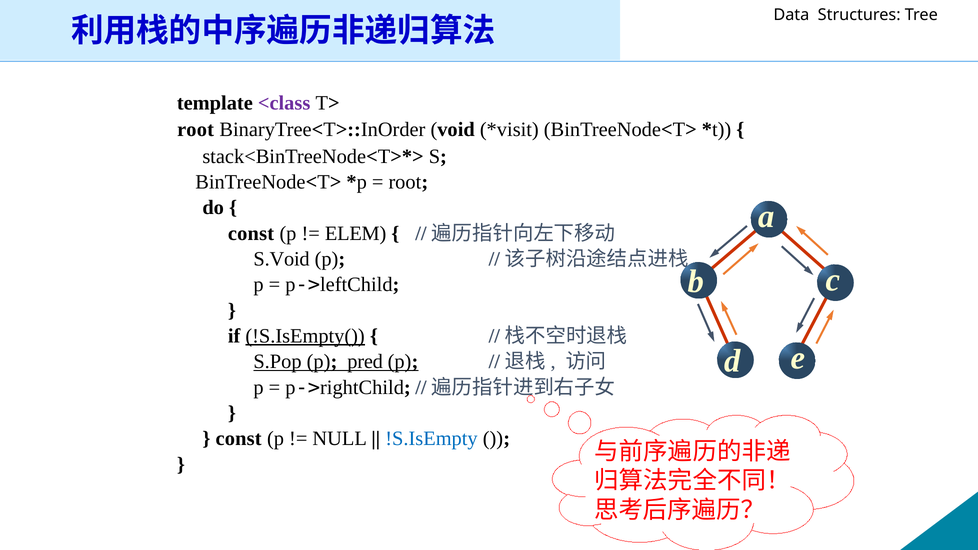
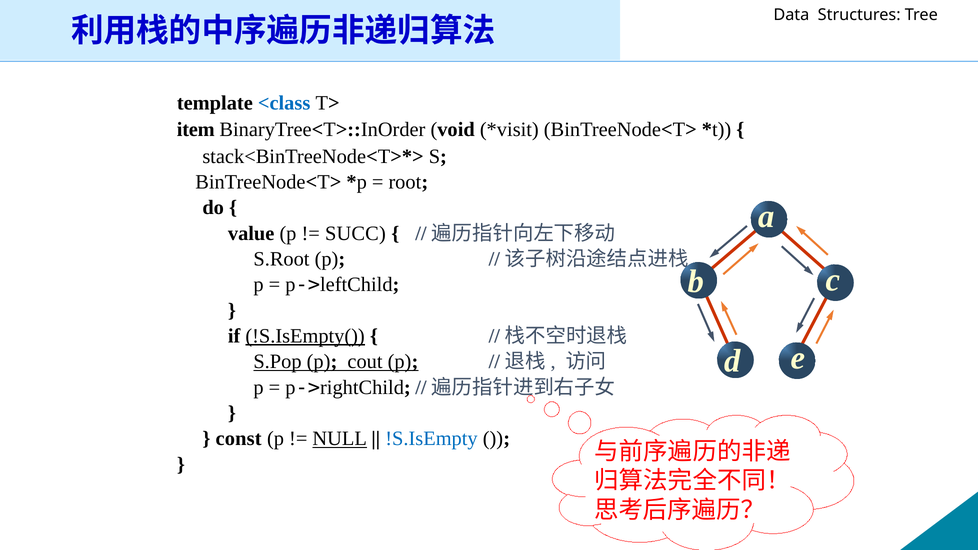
<class colour: purple -> blue (284, 103)
root: root -> item (196, 130)
const: const -> value (251, 233)
ELEM: ELEM -> SUCC (355, 233)
S.Void: S.Void -> S.Root (281, 259)
pred: pred -> cout (365, 362)
NULL underline: none -> present (340, 439)
